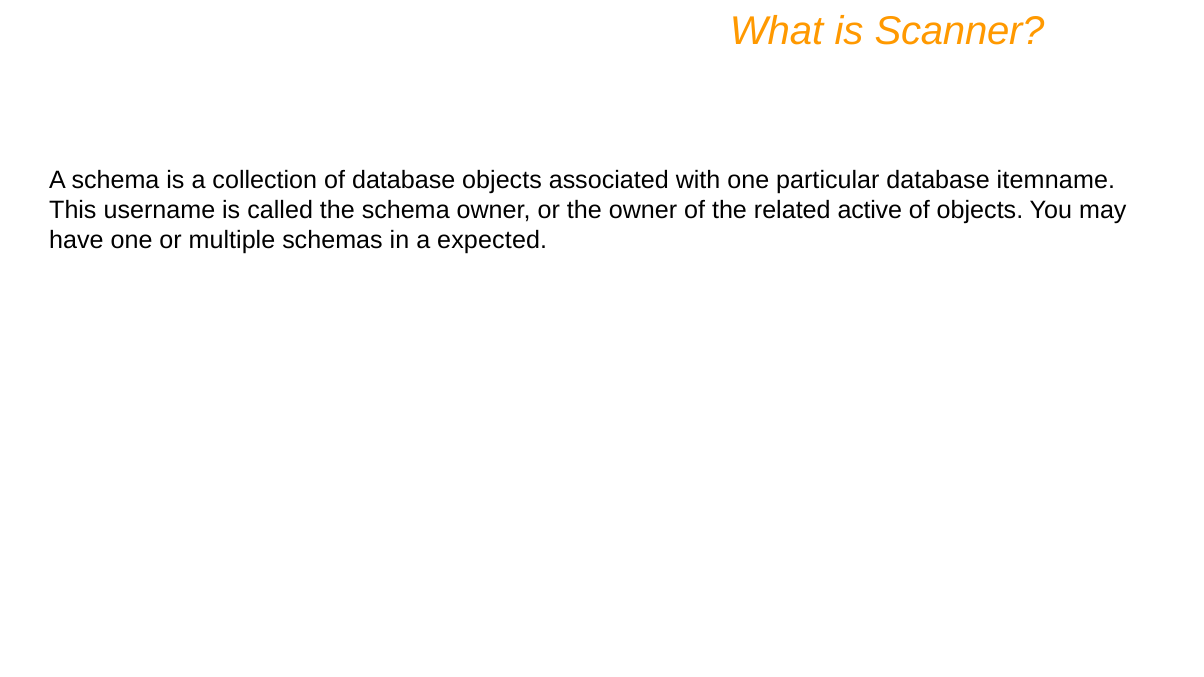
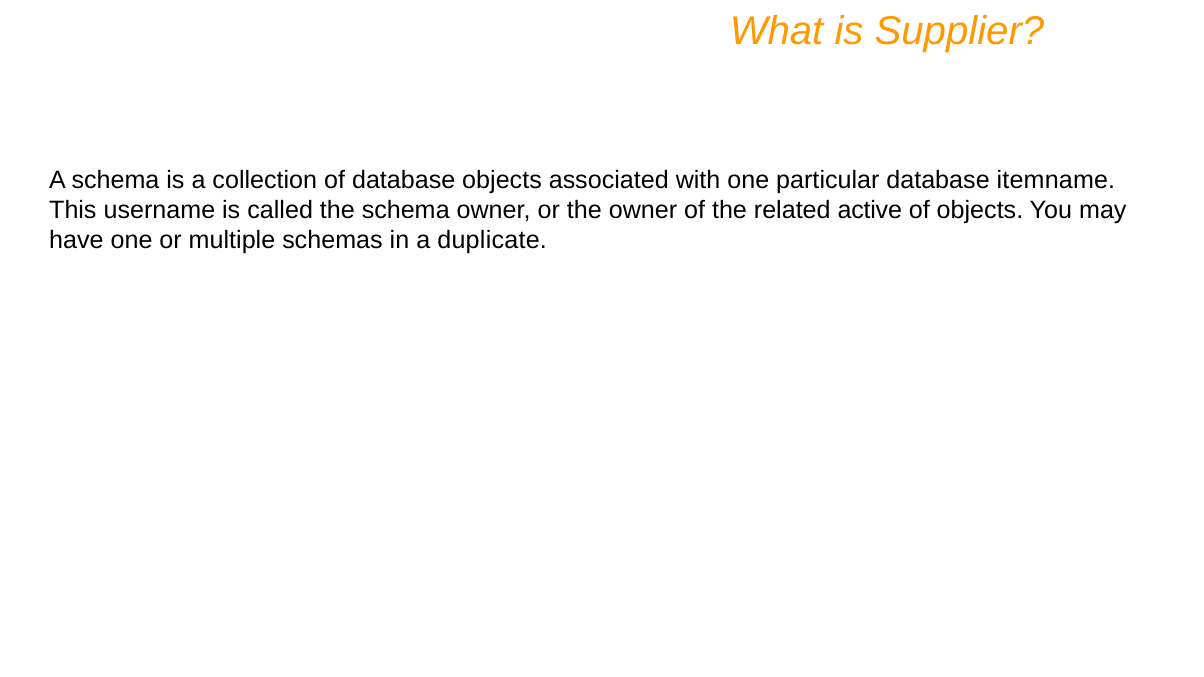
Scanner: Scanner -> Supplier (959, 31)
expected: expected -> duplicate (492, 240)
